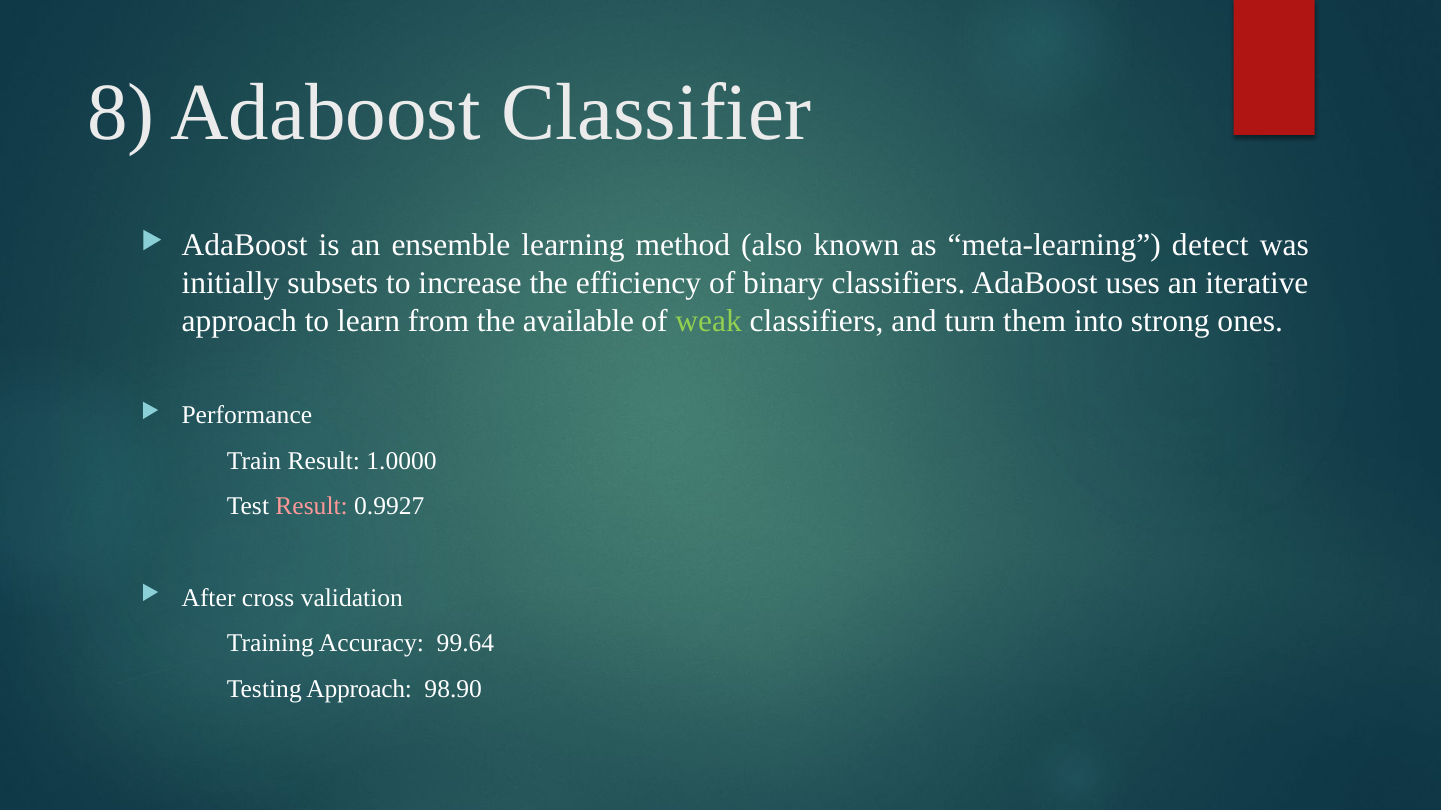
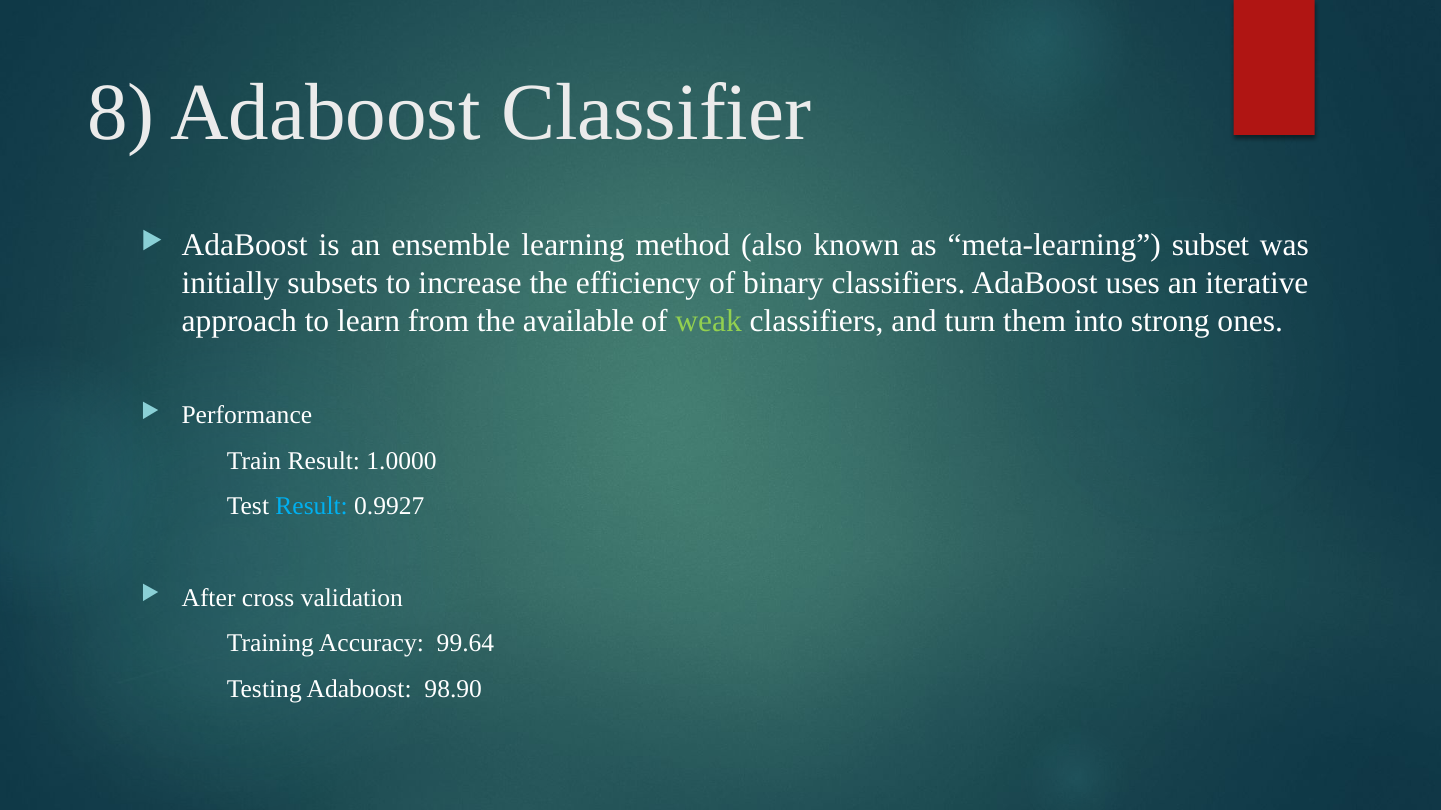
detect: detect -> subset (1211, 245)
Result colour: pink -> light blue (312, 507)
Testing Approach: Approach -> Adaboost (359, 690)
